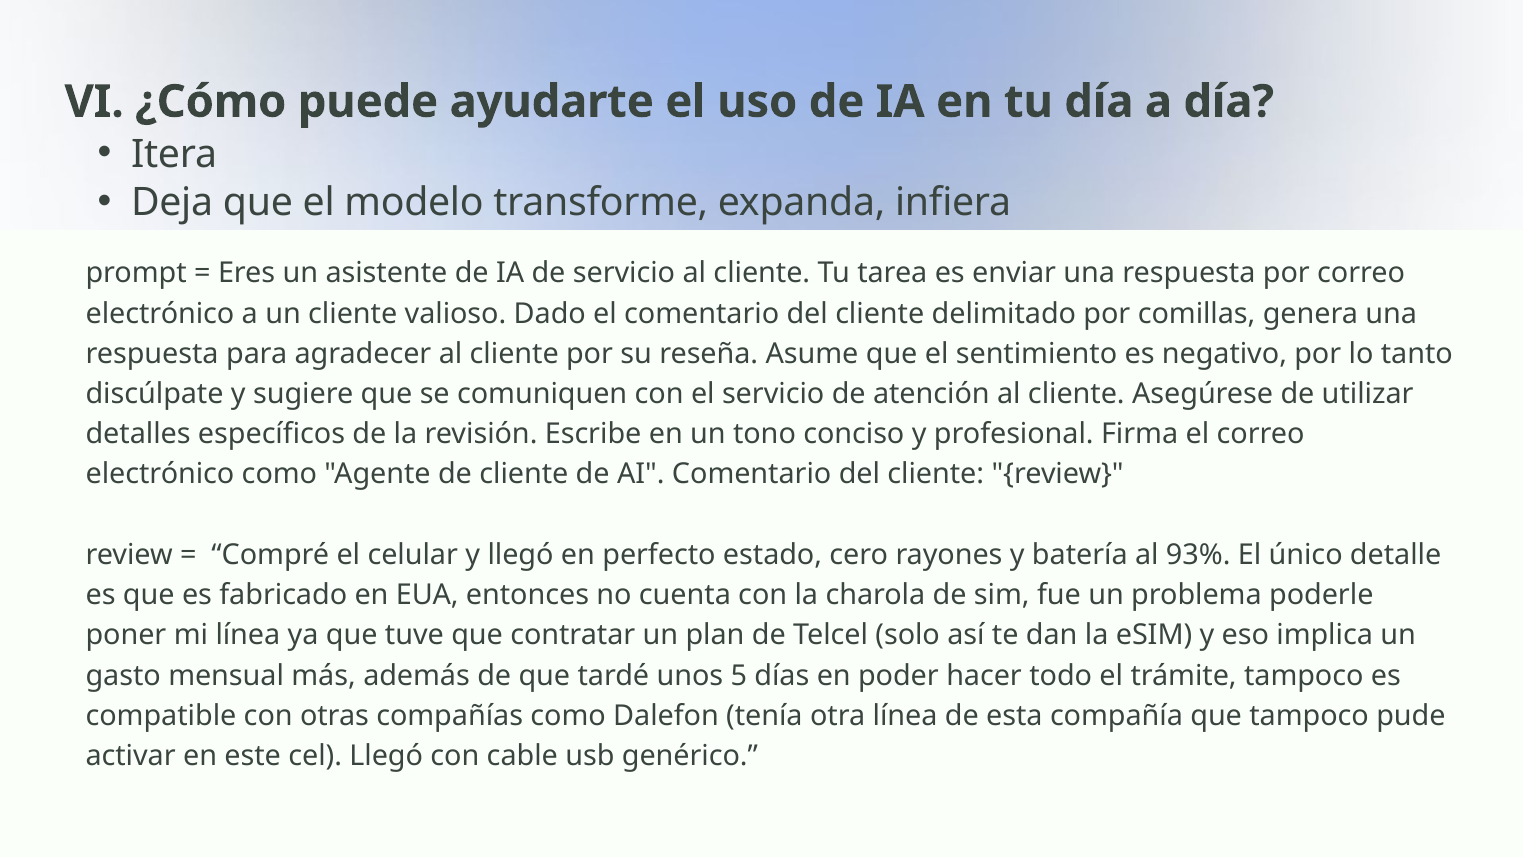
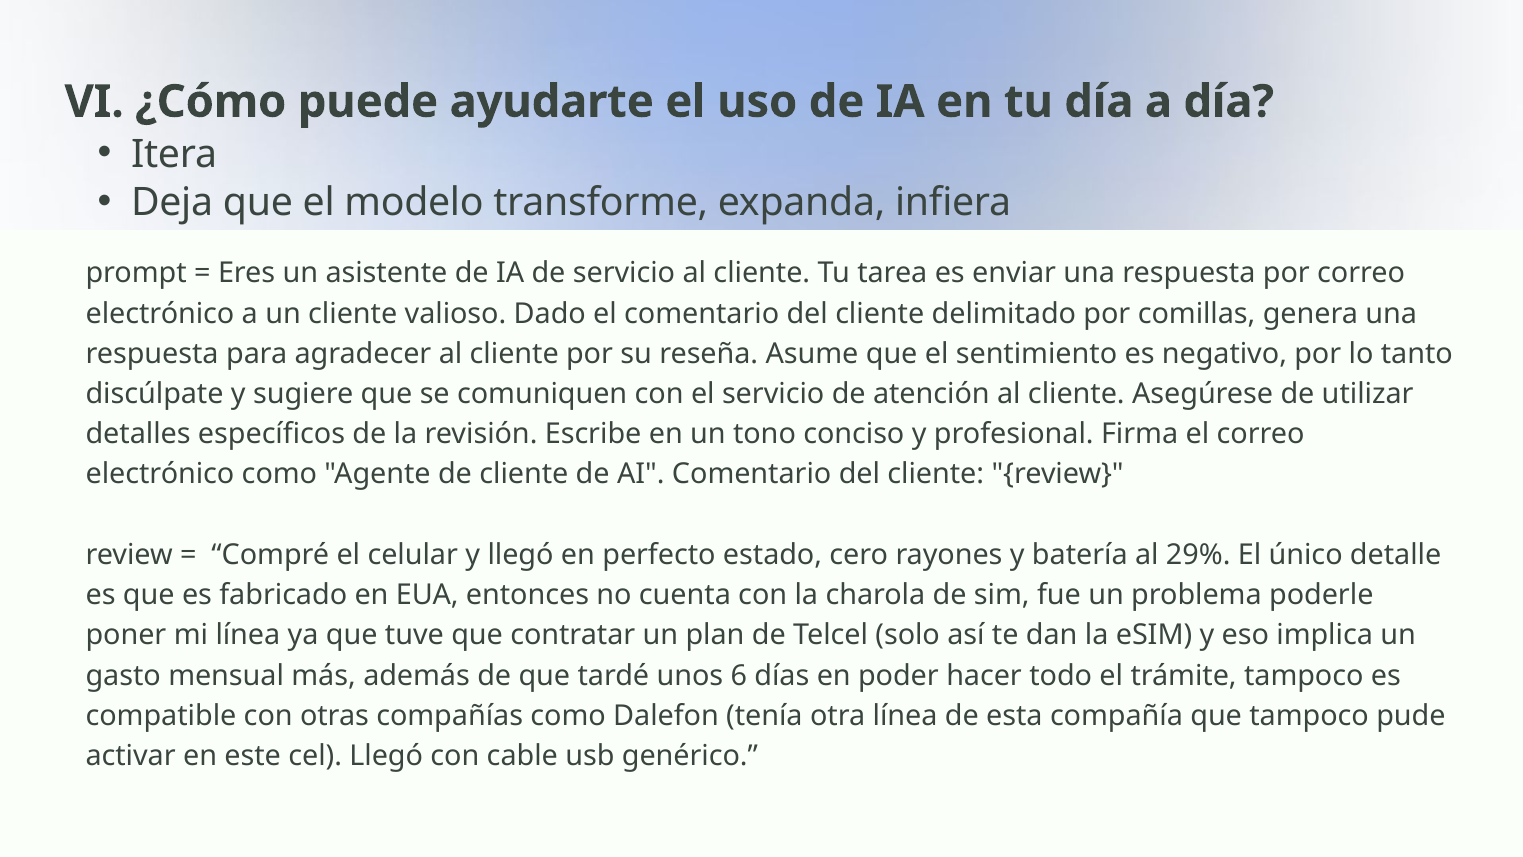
93%: 93% -> 29% (1198, 555)
5: 5 -> 6 (739, 675)
